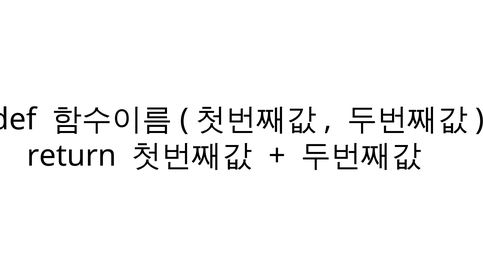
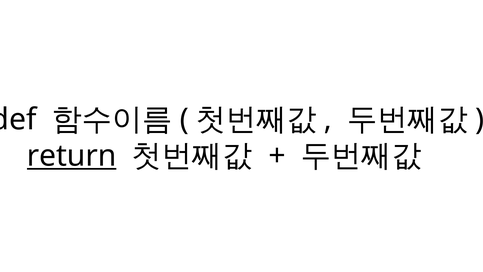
return underline: none -> present (72, 156)
